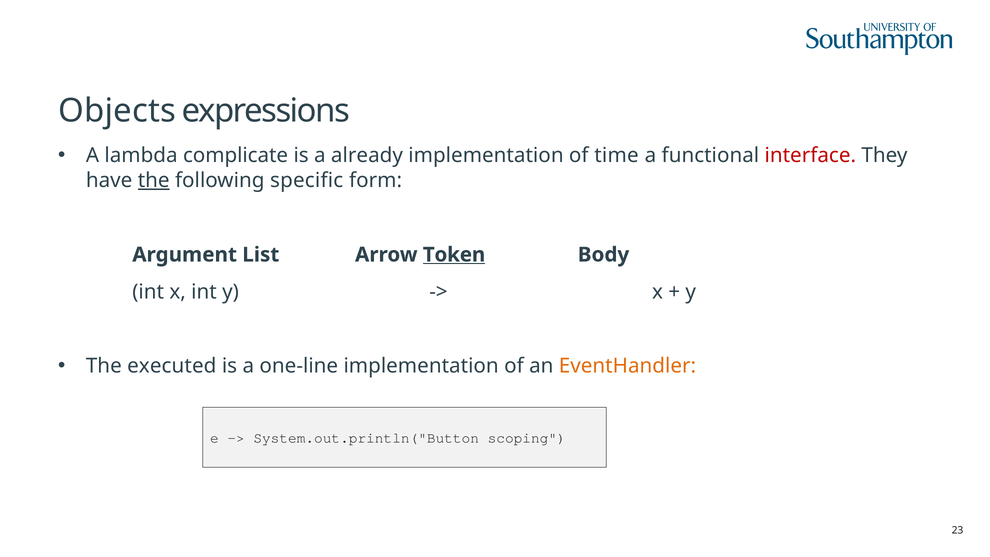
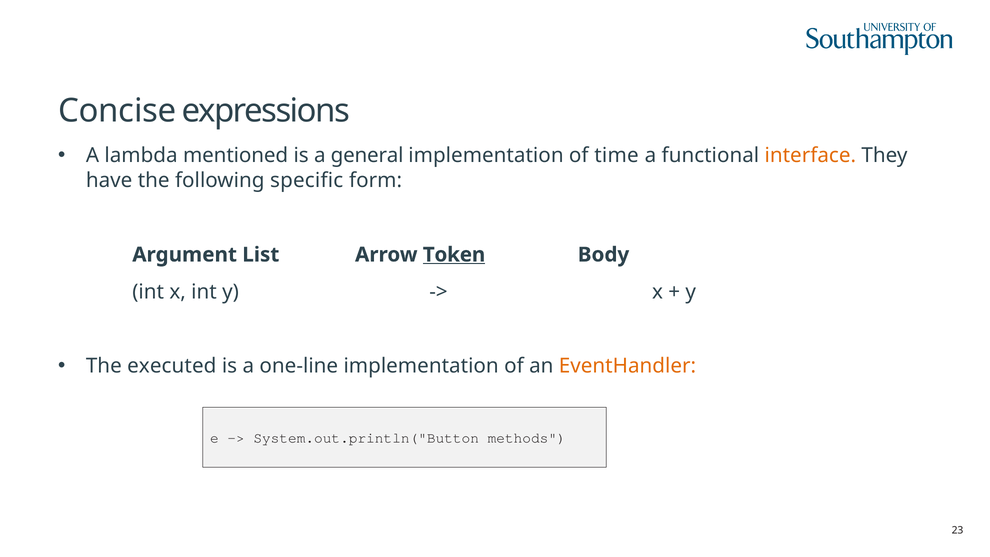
Objects: Objects -> Concise (117, 111)
complicate: complicate -> mentioned (236, 156)
already: already -> general (367, 156)
interface colour: red -> orange (810, 156)
the underline: present -> none (154, 180)
scoping: scoping -> methods (527, 438)
